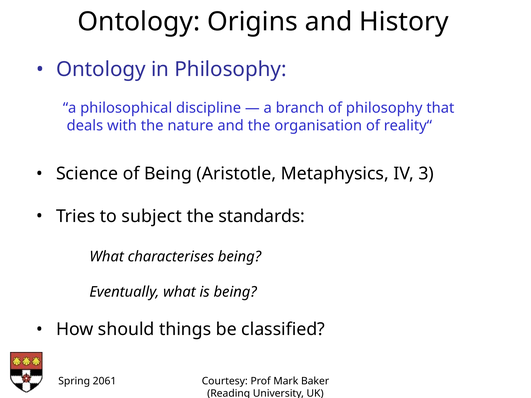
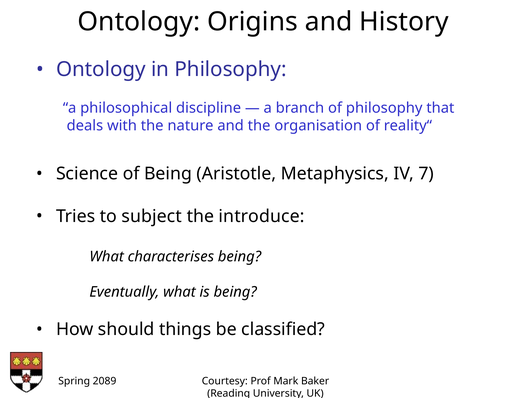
3: 3 -> 7 (426, 174)
standards: standards -> introduce (262, 216)
2061: 2061 -> 2089 (105, 381)
